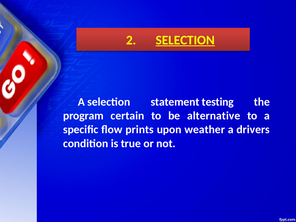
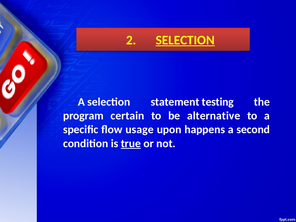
prints: prints -> usage (140, 130)
weather: weather -> happens (205, 130)
drivers: drivers -> second (253, 130)
true underline: none -> present (131, 143)
